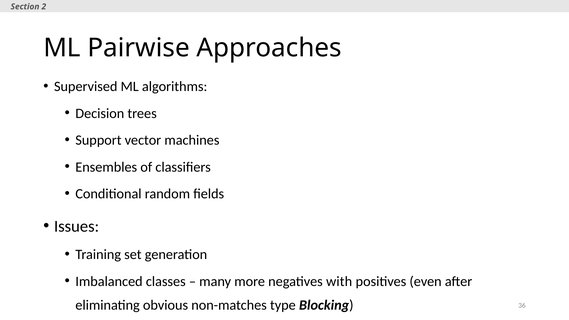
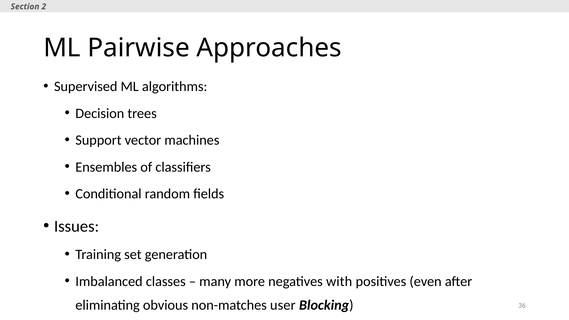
type: type -> user (283, 305)
